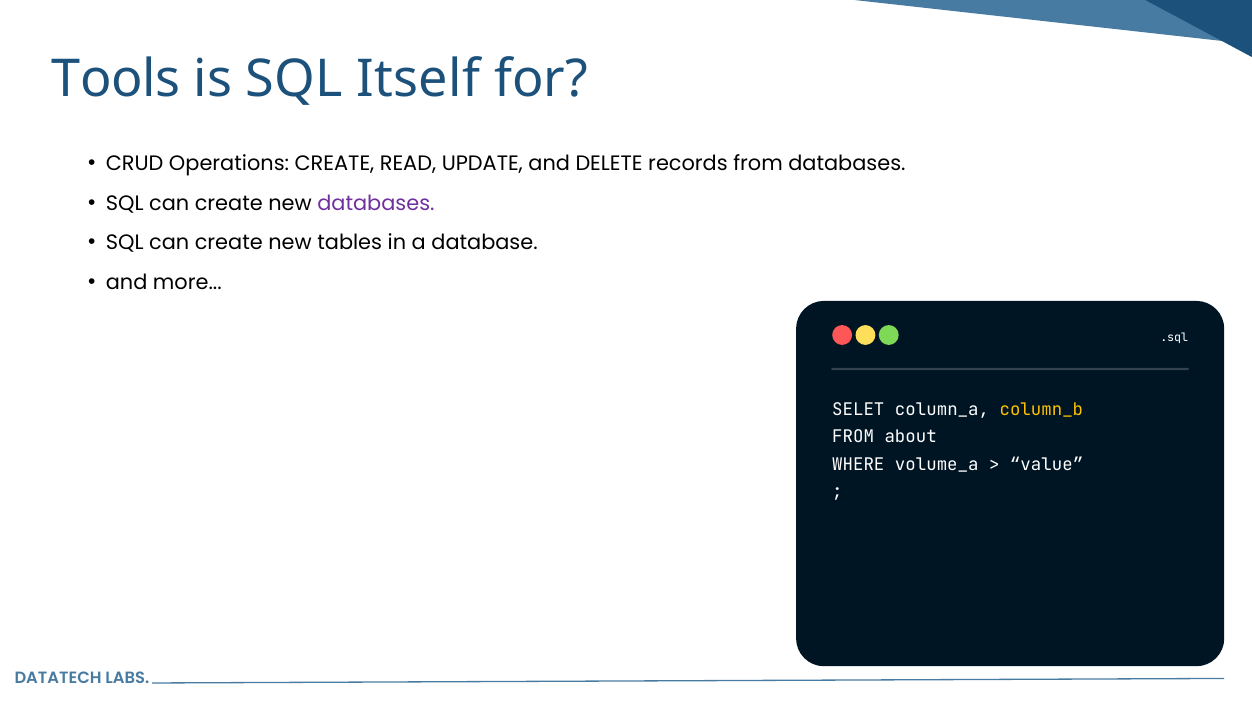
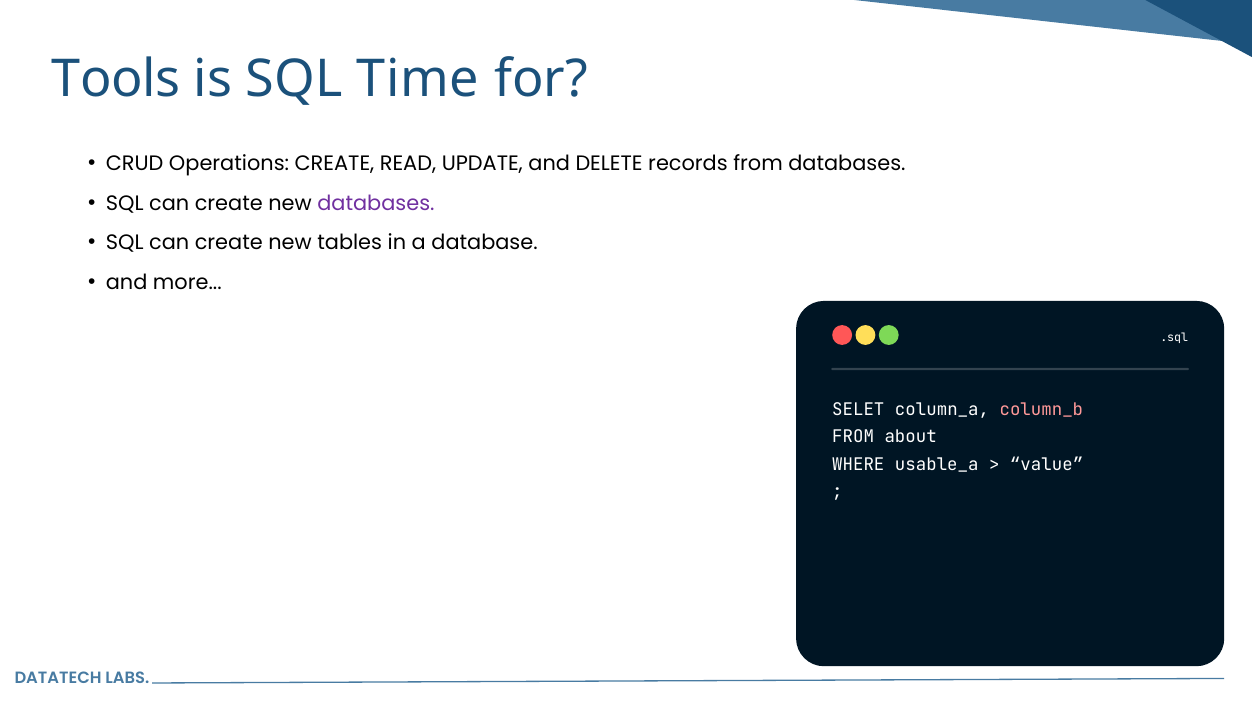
Itself: Itself -> Time (418, 79)
column_b colour: yellow -> pink (1041, 410)
volume_a: volume_a -> usable_a (937, 465)
